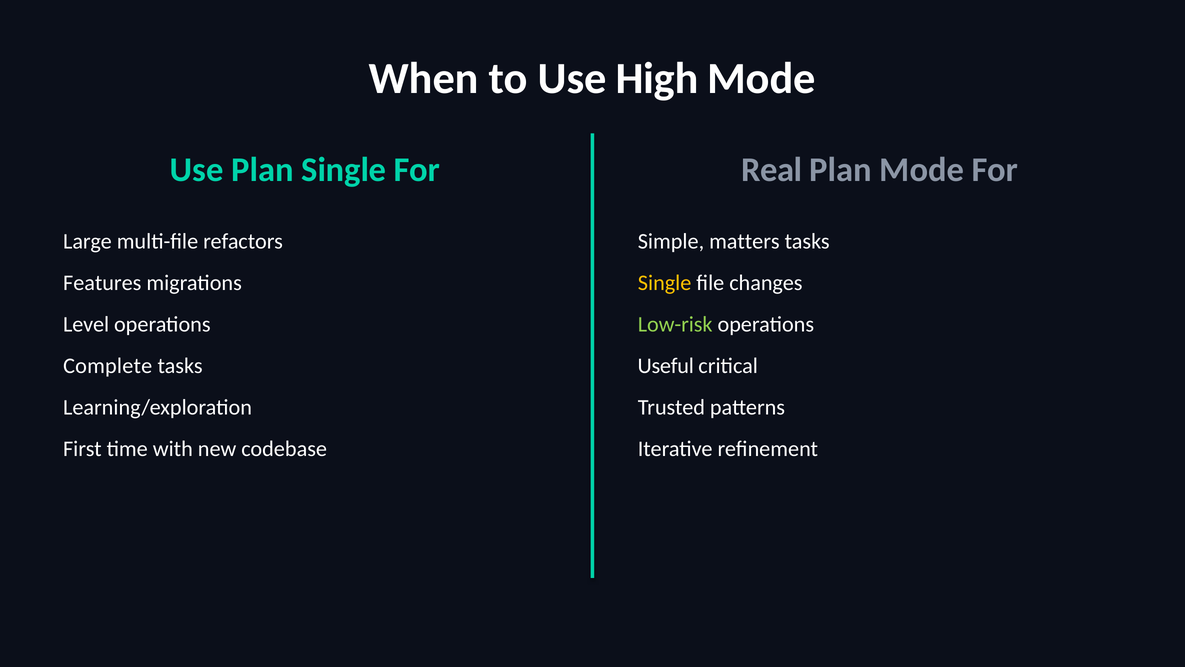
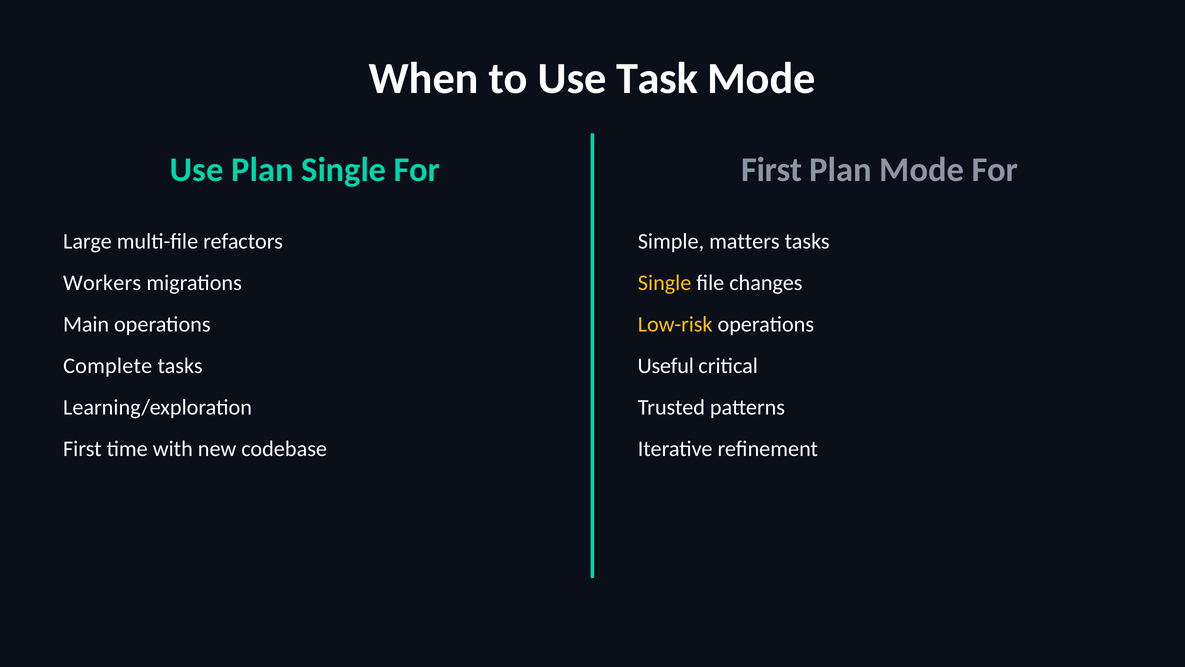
High: High -> Task (657, 79)
Real: Real -> First (772, 170)
Features: Features -> Workers (102, 283)
Level: Level -> Main (86, 324)
Low-risk colour: light green -> yellow (675, 324)
